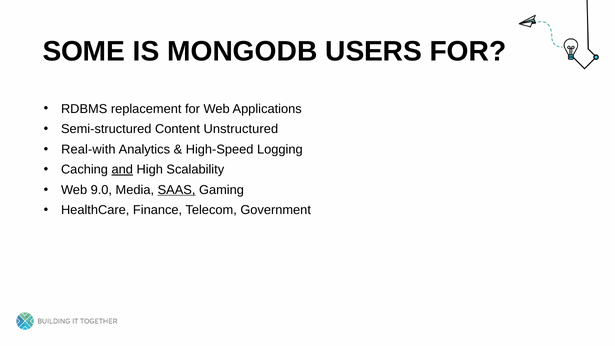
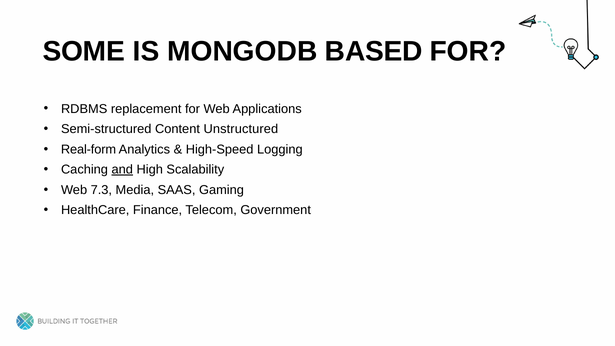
USERS: USERS -> BASED (374, 51)
Real-with: Real-with -> Real-form (88, 149)
9.0: 9.0 -> 7.3 (101, 190)
SAAS underline: present -> none (177, 190)
